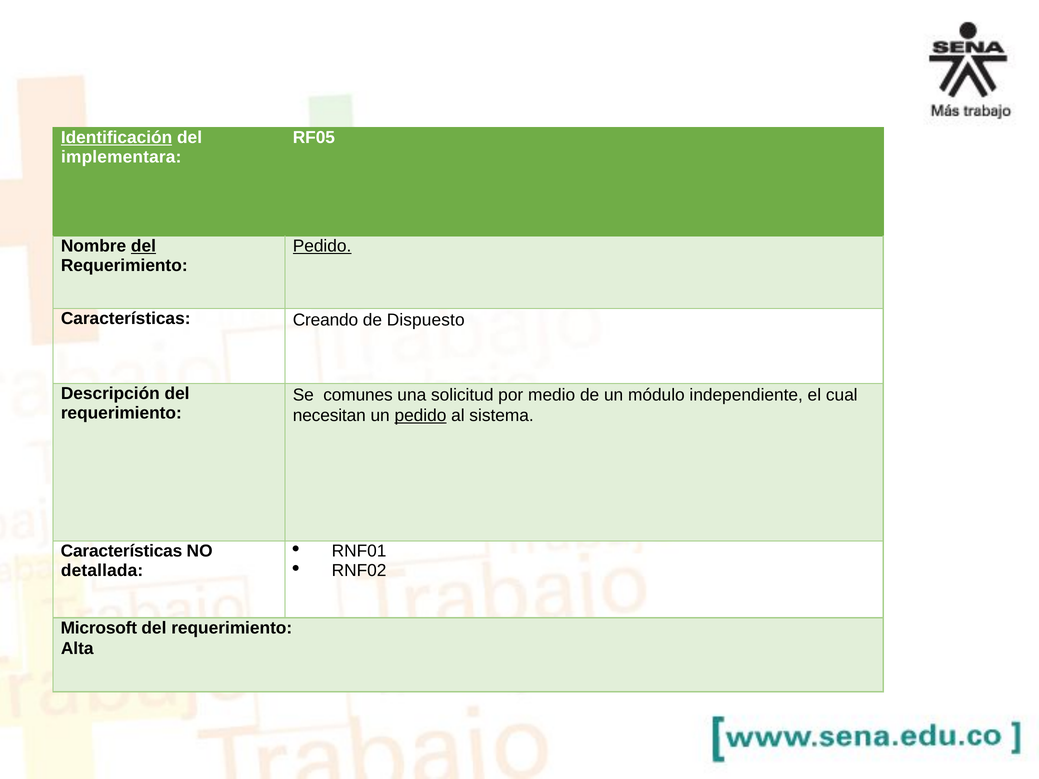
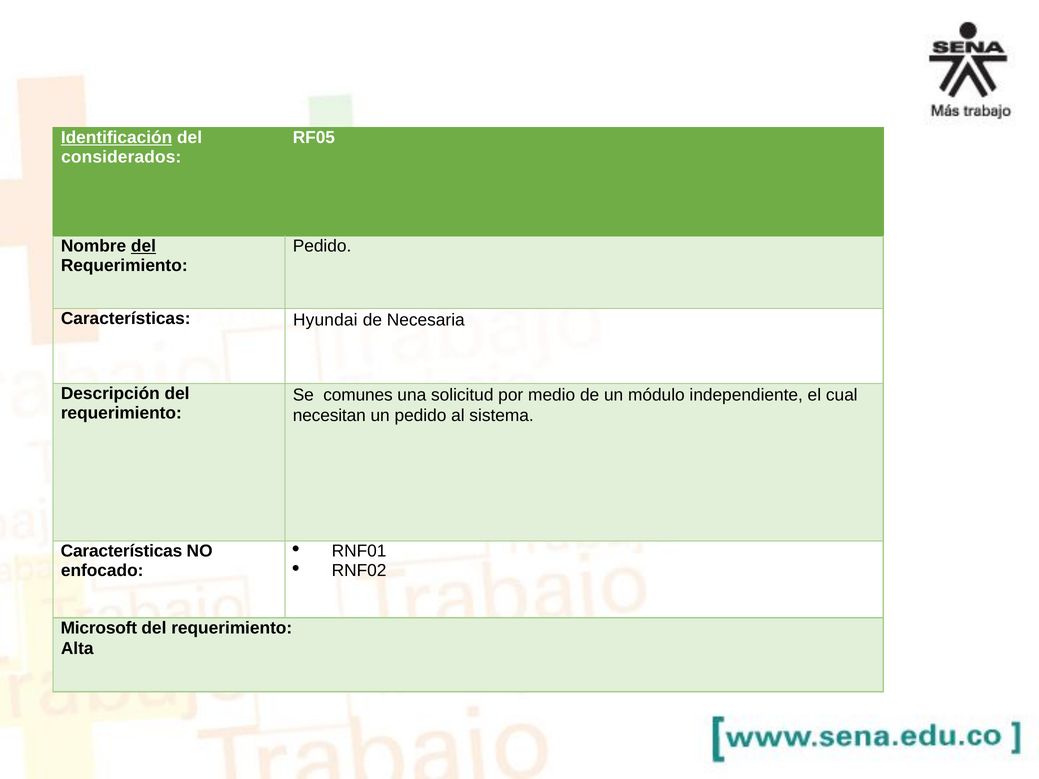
implementara: implementara -> considerados (121, 157)
Pedido underline: present -> none (322, 246)
Creando: Creando -> Hyundai (325, 320)
Dispuesto: Dispuesto -> Necesaria (426, 320)
pedido underline: present -> none (420, 416)
detallada: detallada -> enfocado (102, 571)
